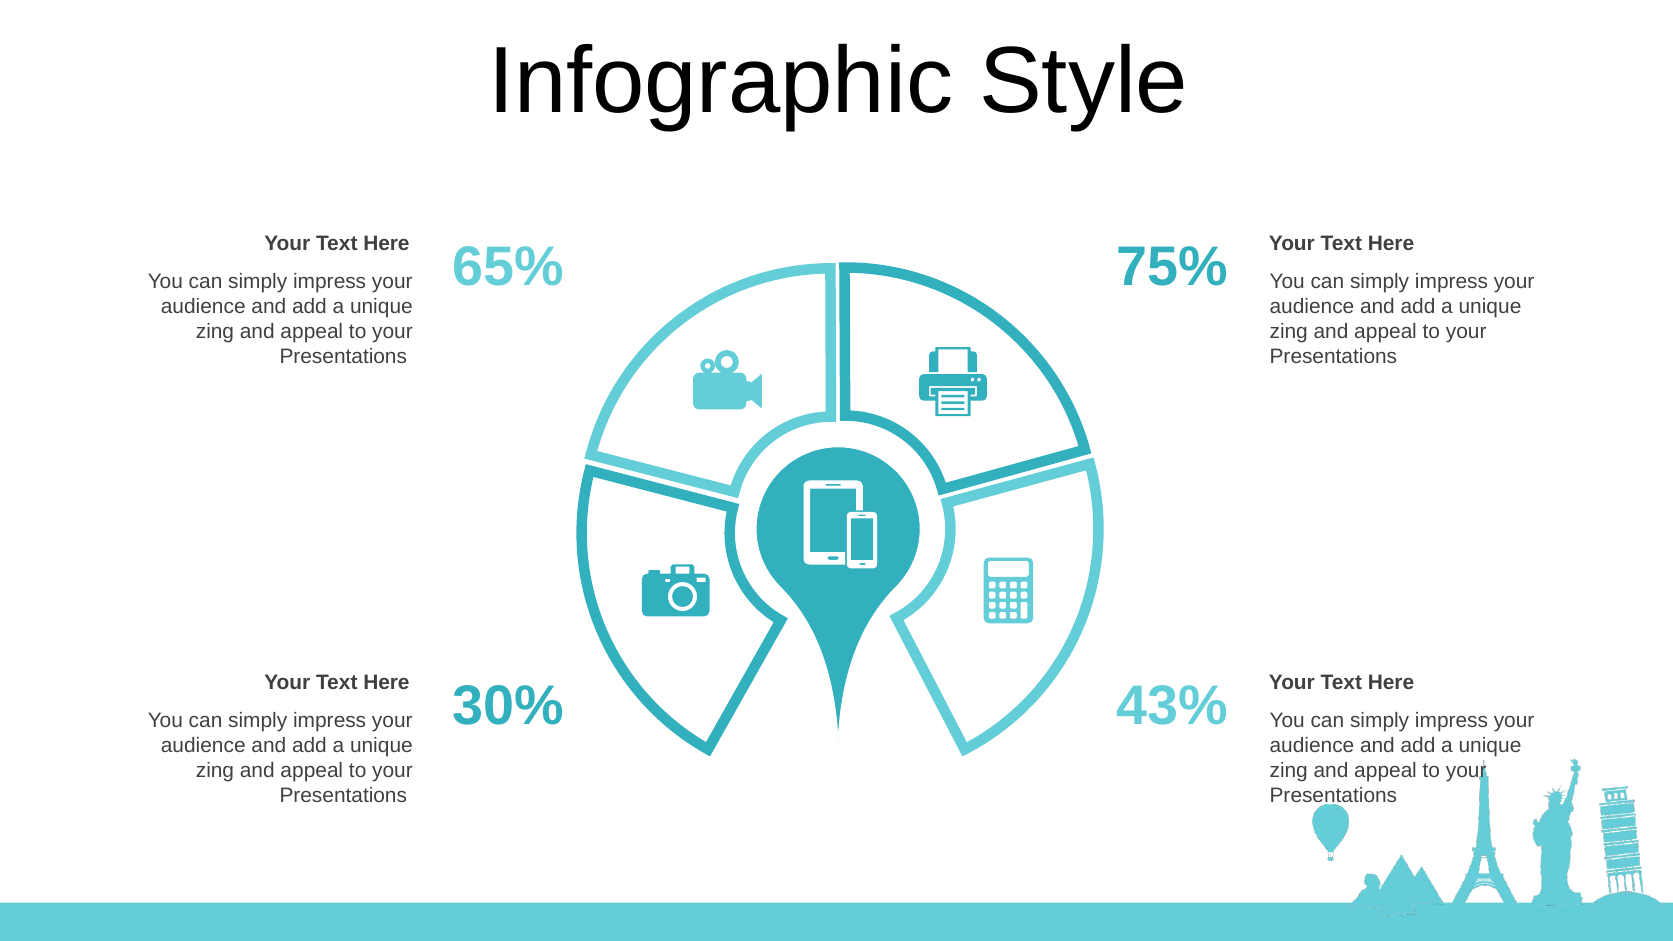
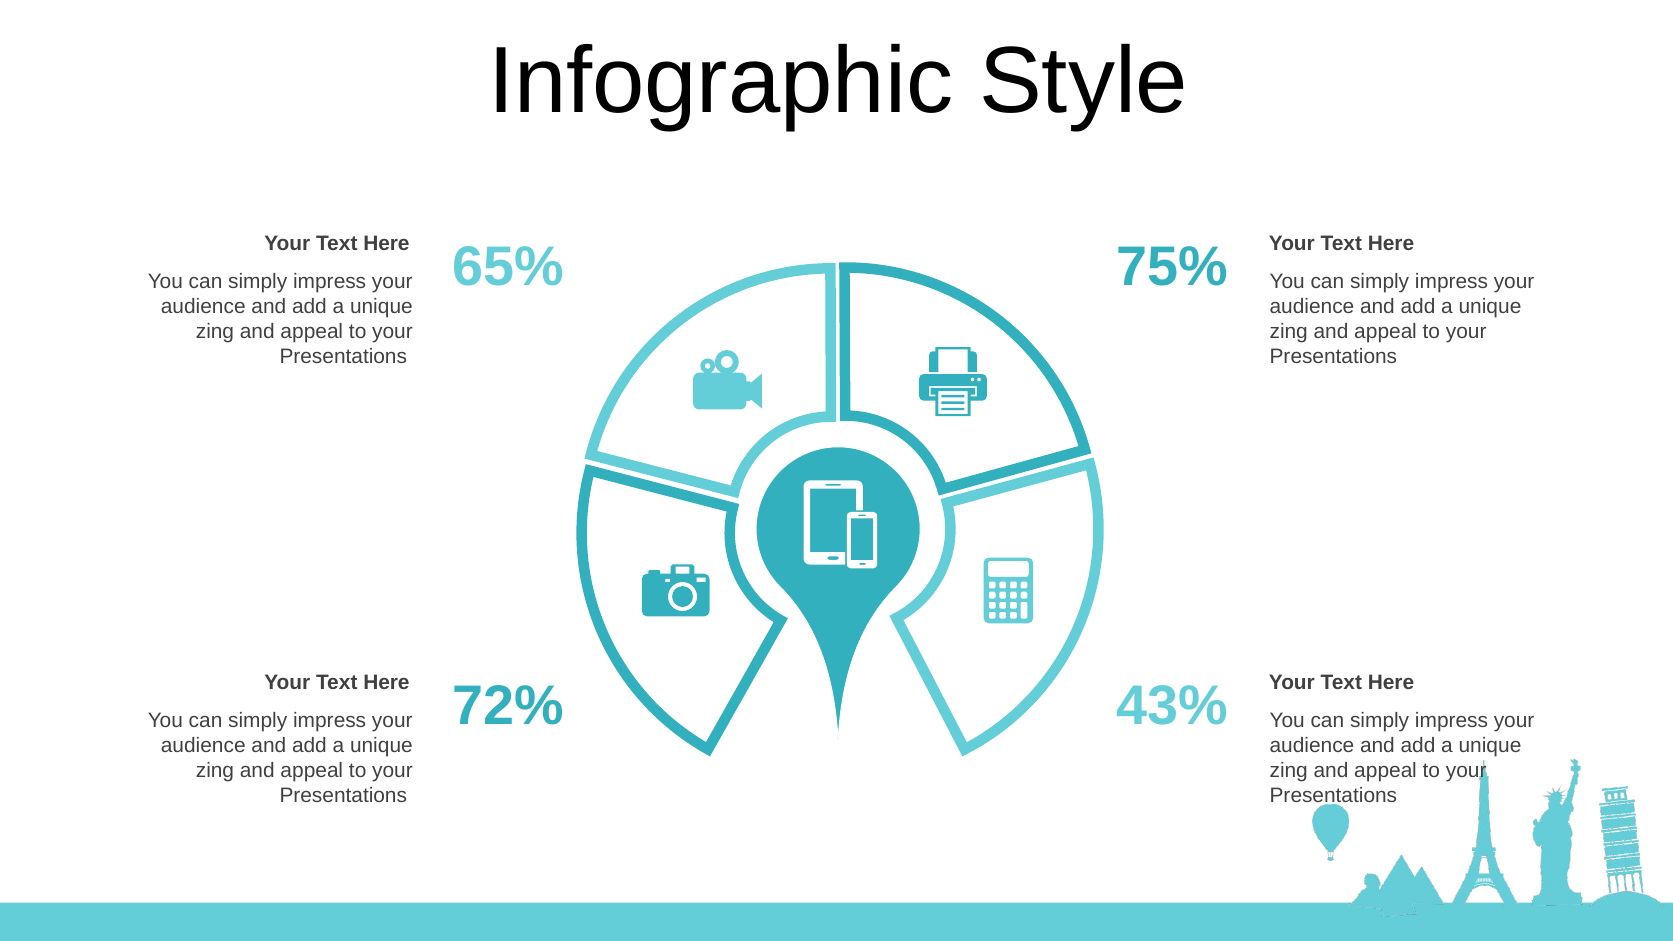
30%: 30% -> 72% (508, 706)
